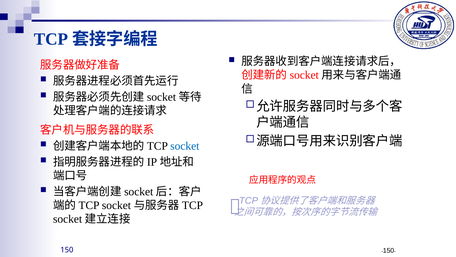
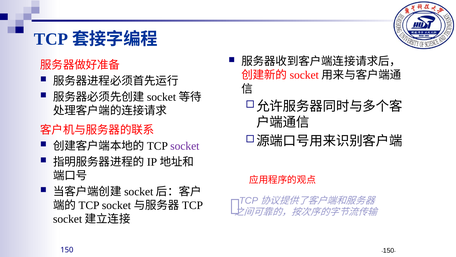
socket colour: blue -> purple (185, 146)
